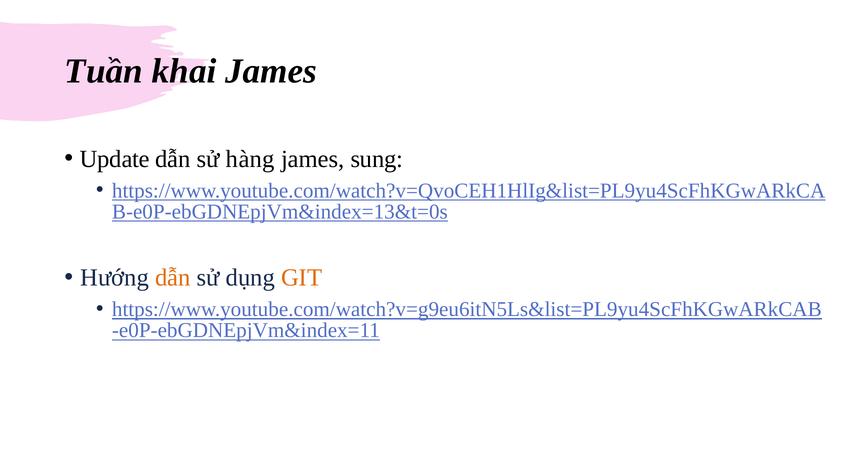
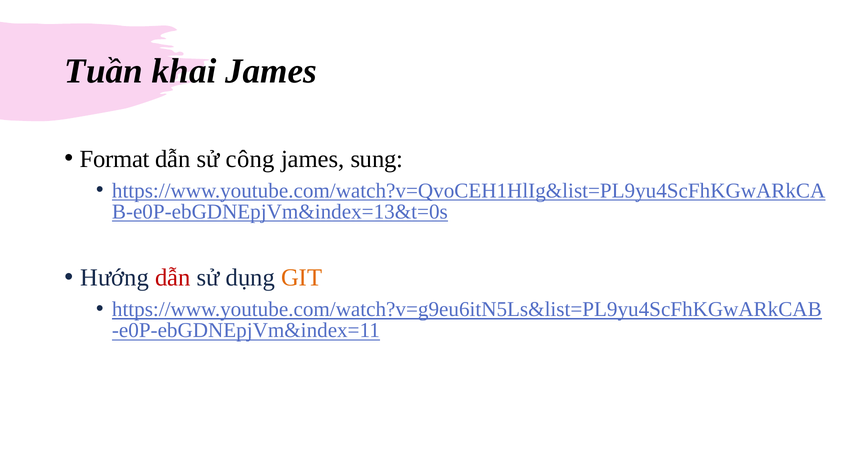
Update: Update -> Format (115, 159)
hàng: hàng -> công (250, 159)
dẫn colour: orange -> red (173, 278)
